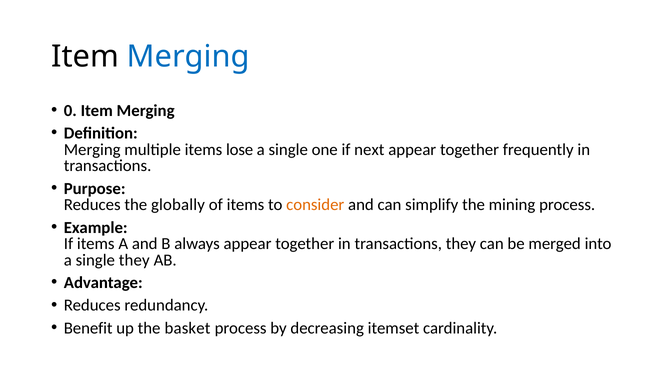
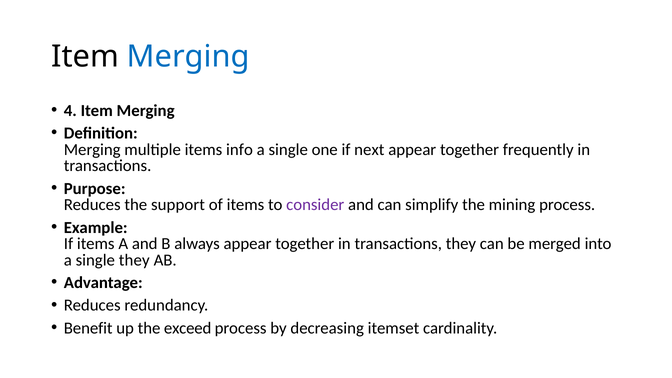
0: 0 -> 4 (70, 111)
lose: lose -> info (239, 150)
globally: globally -> support (178, 205)
consider colour: orange -> purple (315, 205)
basket: basket -> exceed (188, 328)
